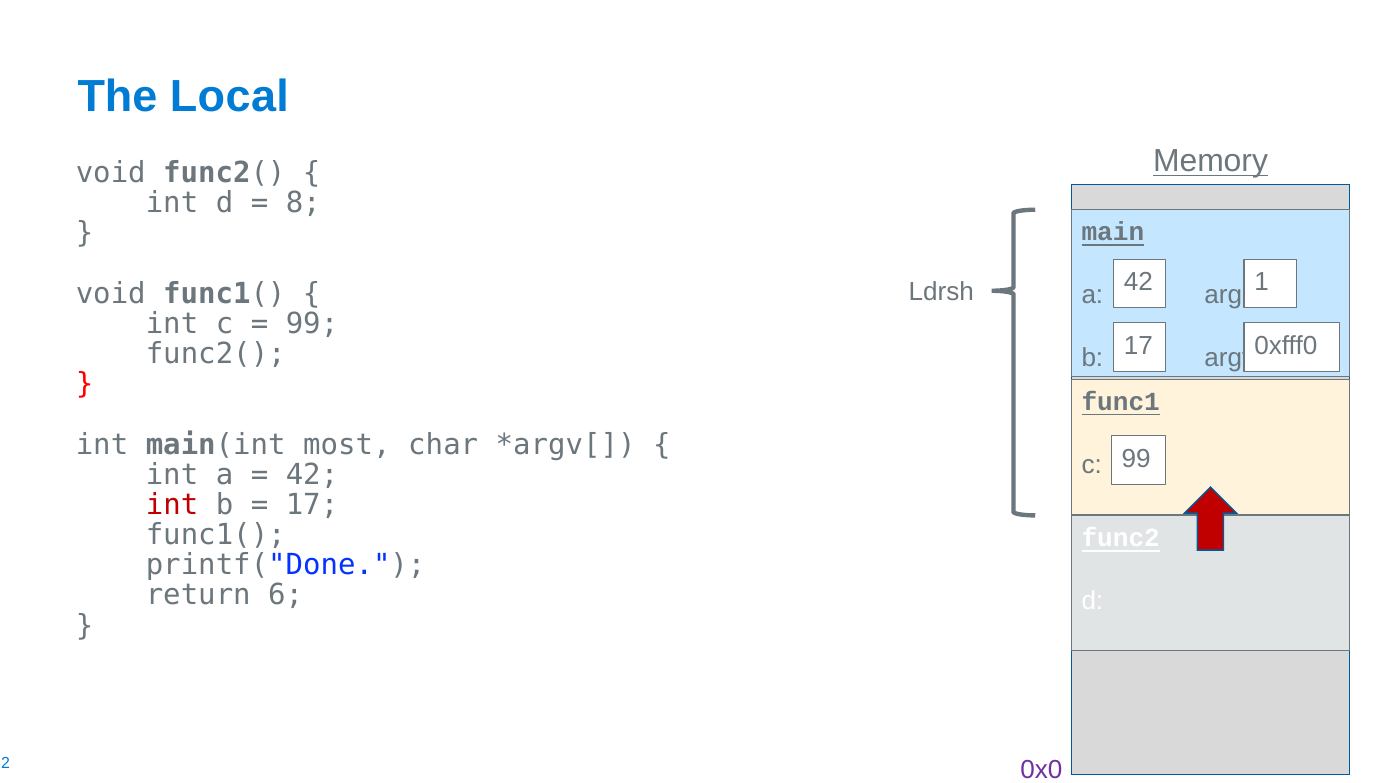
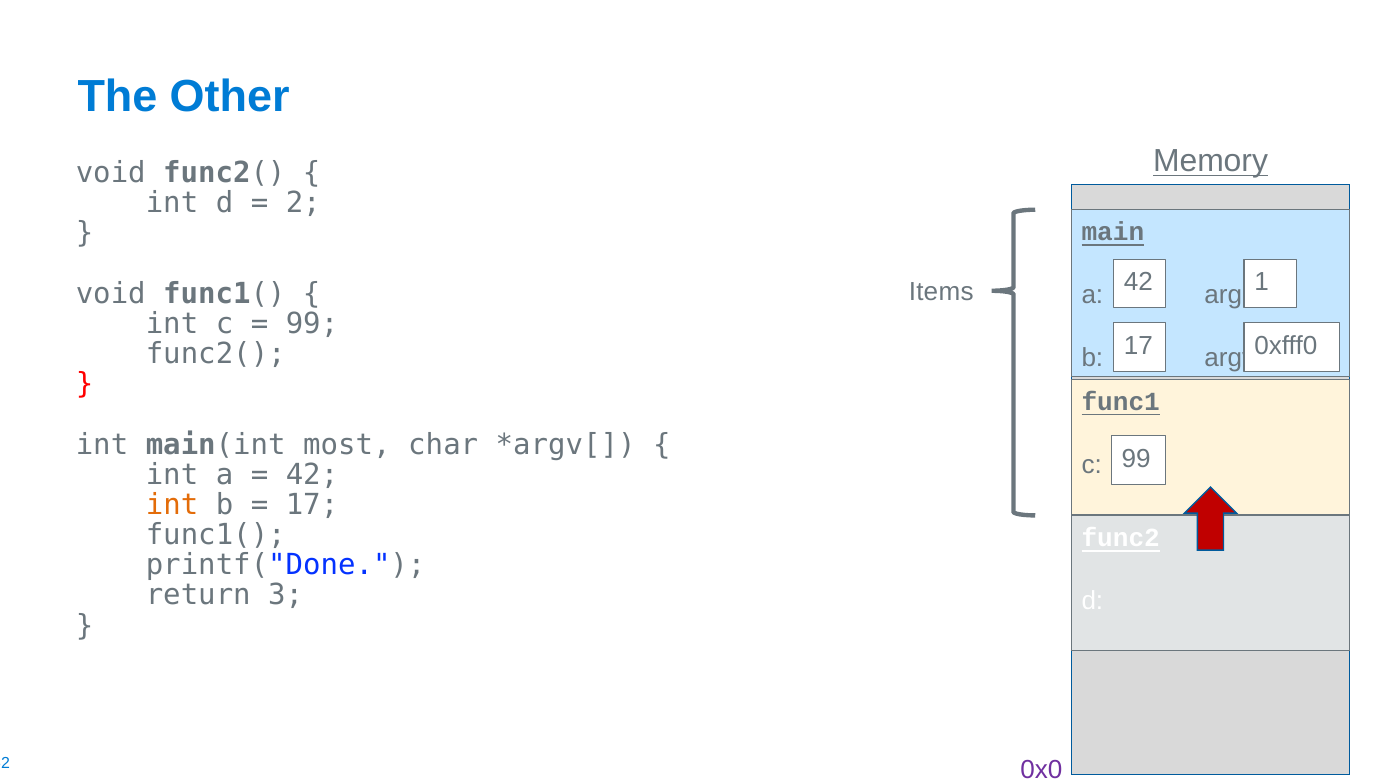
Local: Local -> Other (230, 97)
8: 8 -> 2 (303, 203)
Ldrsh: Ldrsh -> Items (941, 292)
int colour: red -> orange (172, 505)
6: 6 -> 3 (286, 595)
